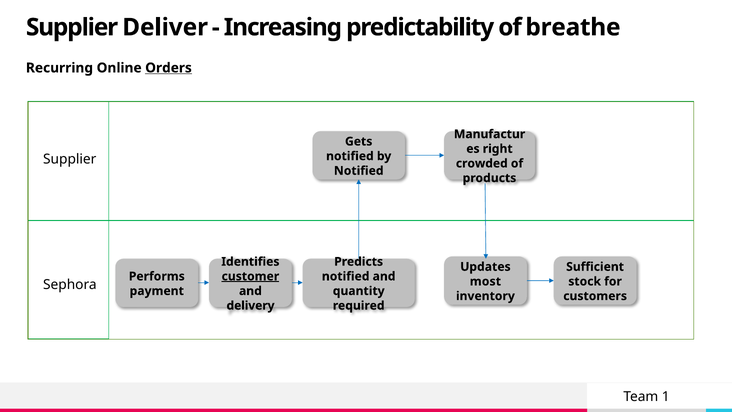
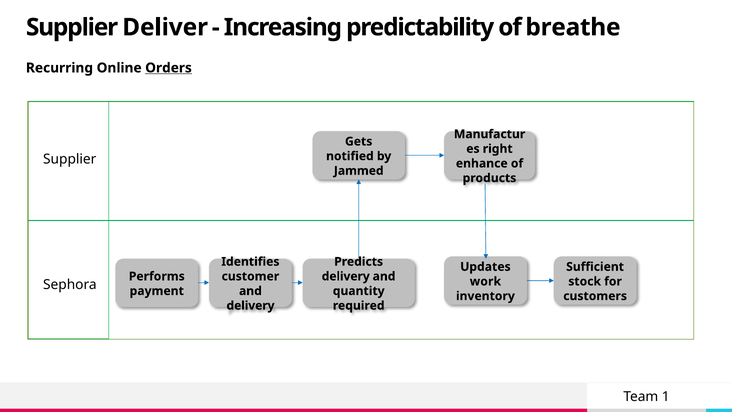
crowded: crowded -> enhance (482, 163)
Notified: Notified -> Jammed (359, 171)
customer underline: present -> none (250, 276)
notified: notified -> delivery (346, 276)
most: most -> work (485, 281)
